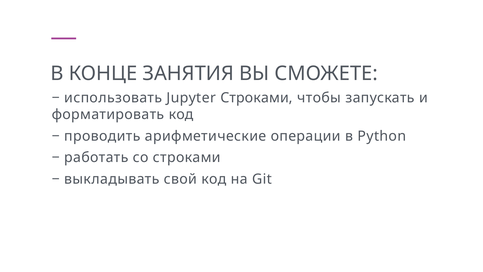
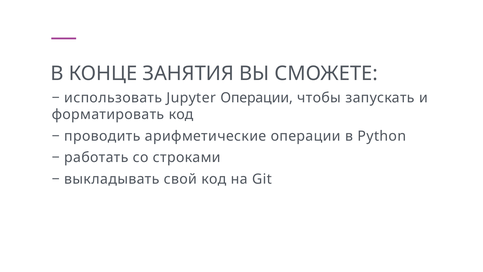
Jupyter Строками: Строками -> Операции (257, 98)
